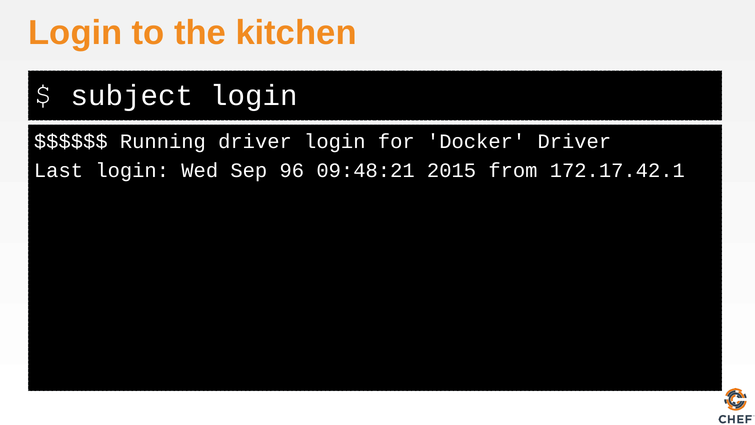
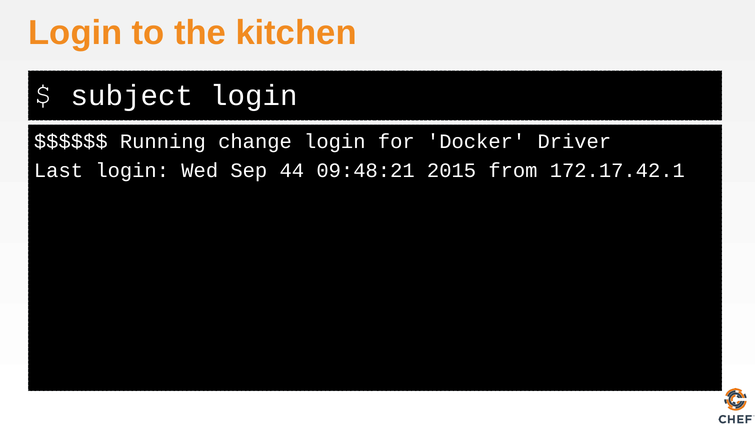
Running driver: driver -> change (255, 141)
96: 96 -> 44 (292, 170)
